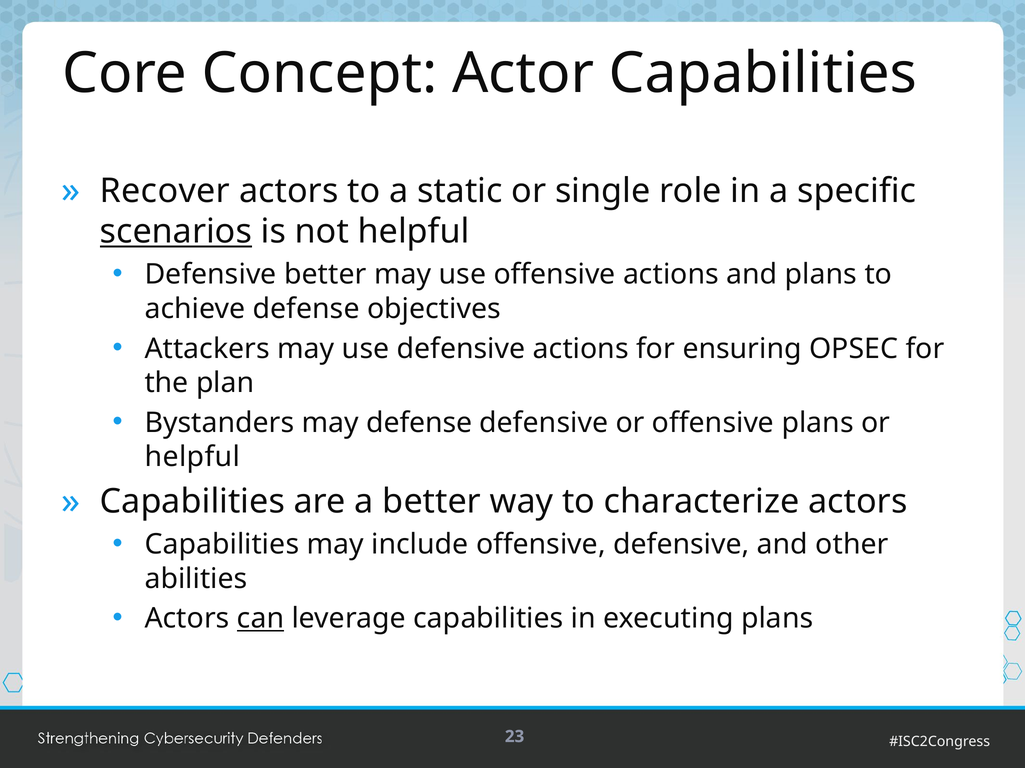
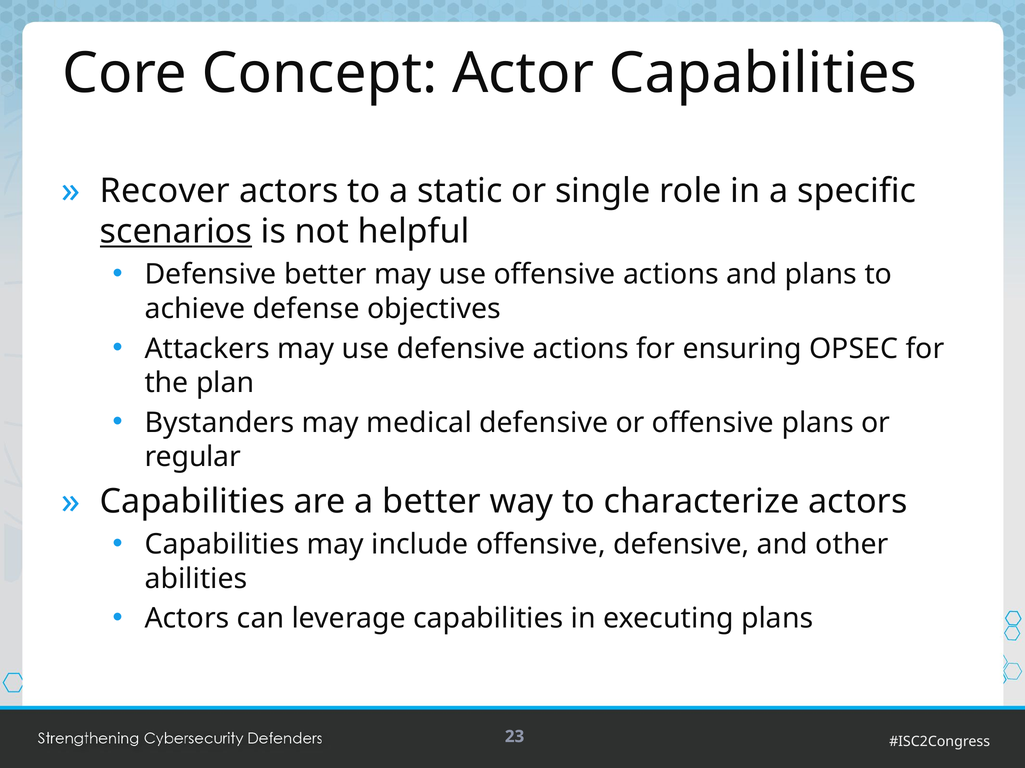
may defense: defense -> medical (419, 423)
helpful: helpful -> regular (193, 457)
can underline: present -> none (260, 619)
